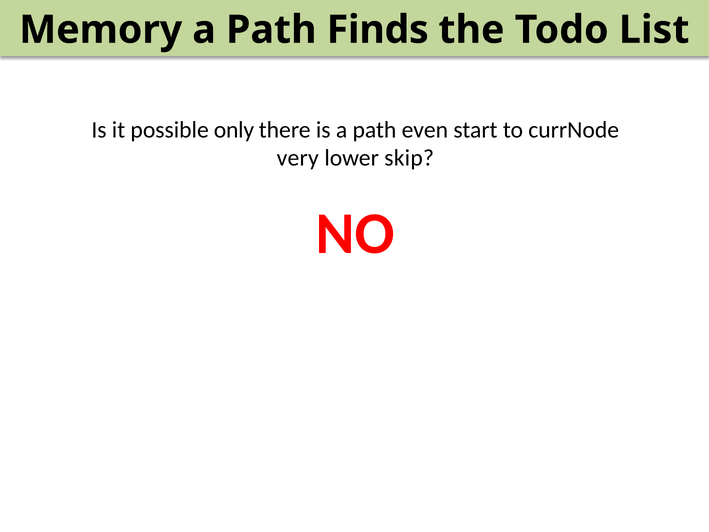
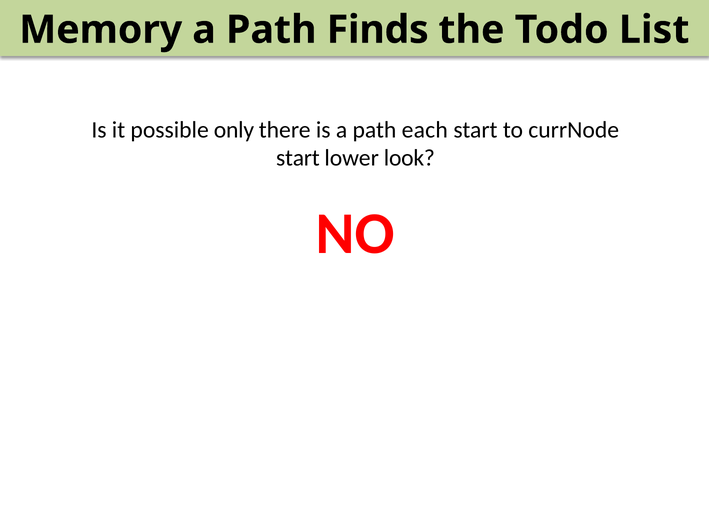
even: even -> each (425, 130)
very: very -> start (298, 158)
skip: skip -> look (409, 158)
